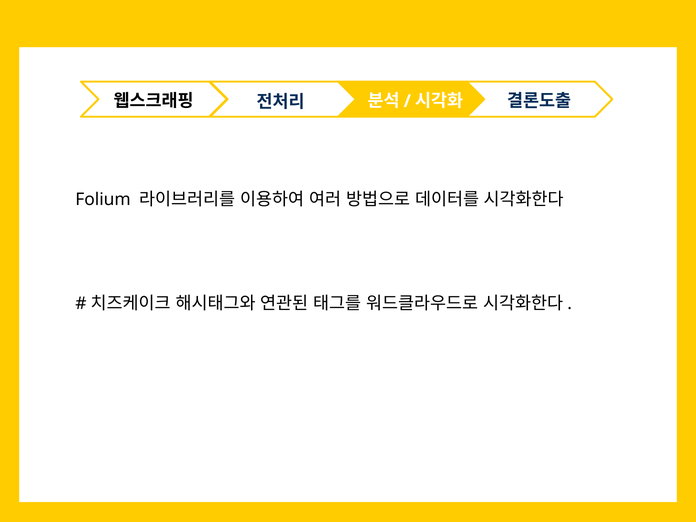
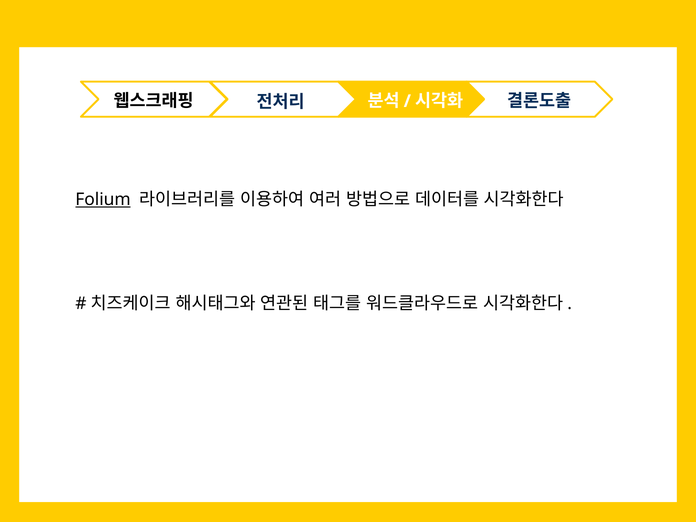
Folium underline: none -> present (103, 199)
